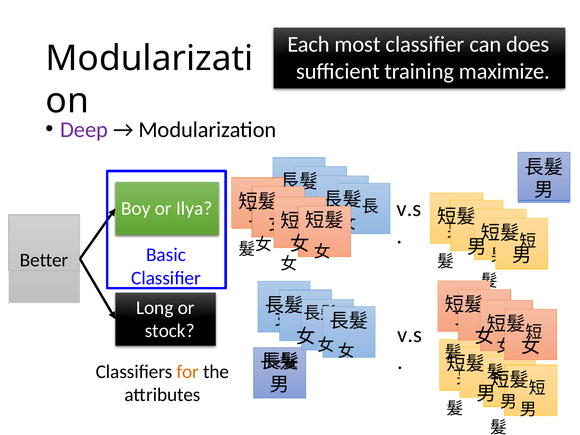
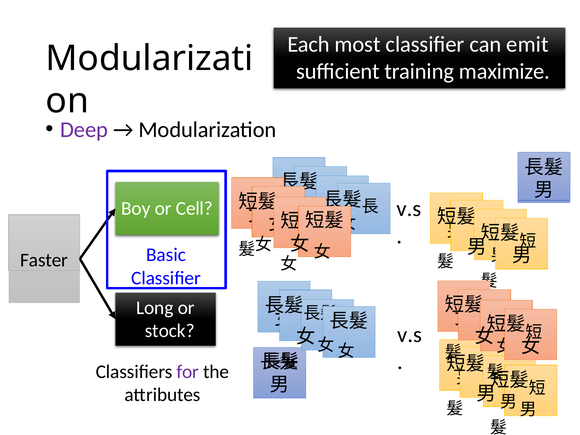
does: does -> emit (528, 44)
Ilya: Ilya -> Cell (194, 209)
Better: Better -> Faster (44, 260)
for colour: orange -> purple (188, 372)
